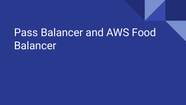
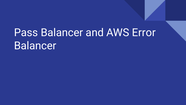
Food: Food -> Error (144, 33)
